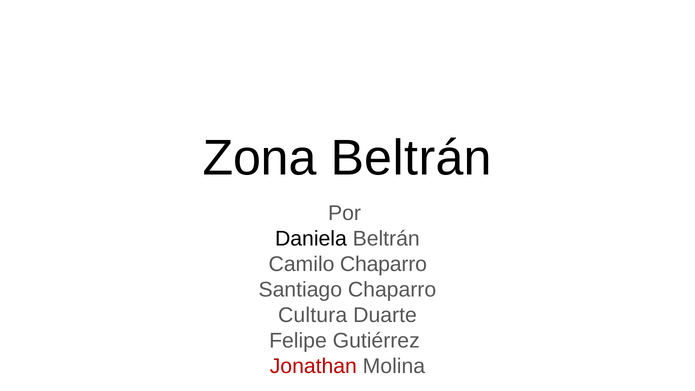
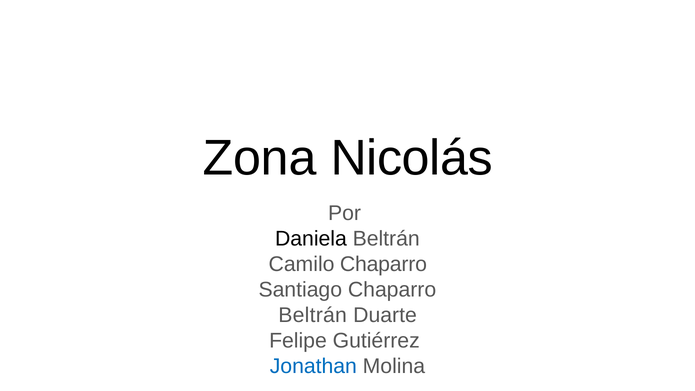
Zona Beltrán: Beltrán -> Nicolás (412, 158)
Cultura: Cultura -> Beltrán (313, 315)
Jonathan colour: red -> blue (313, 366)
